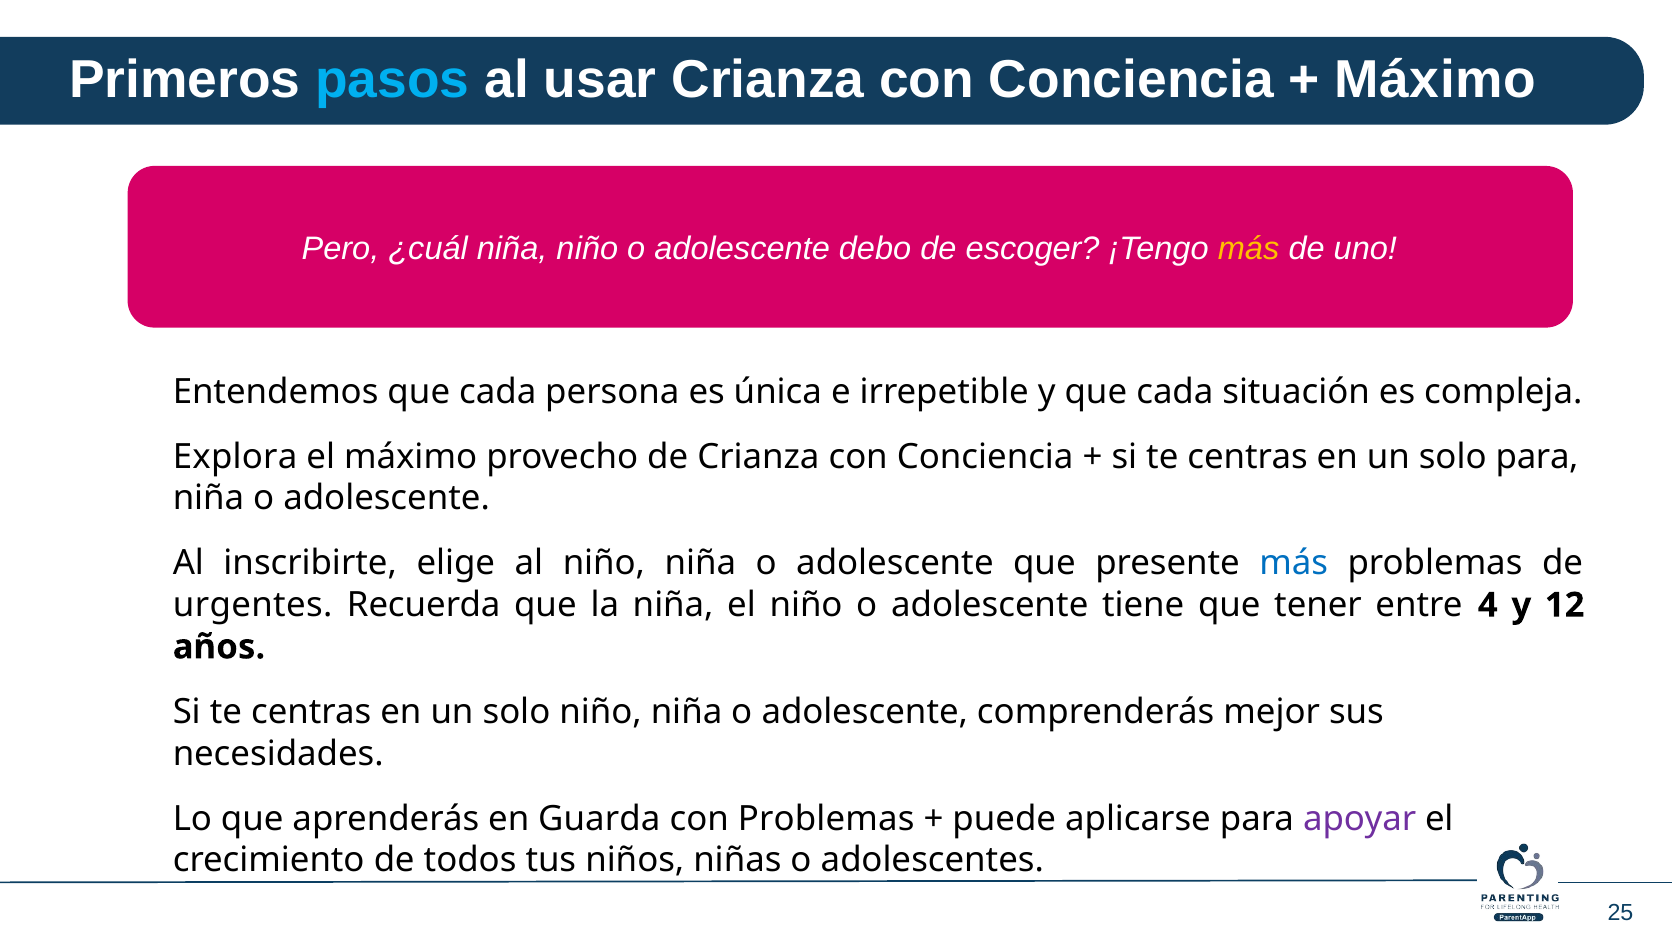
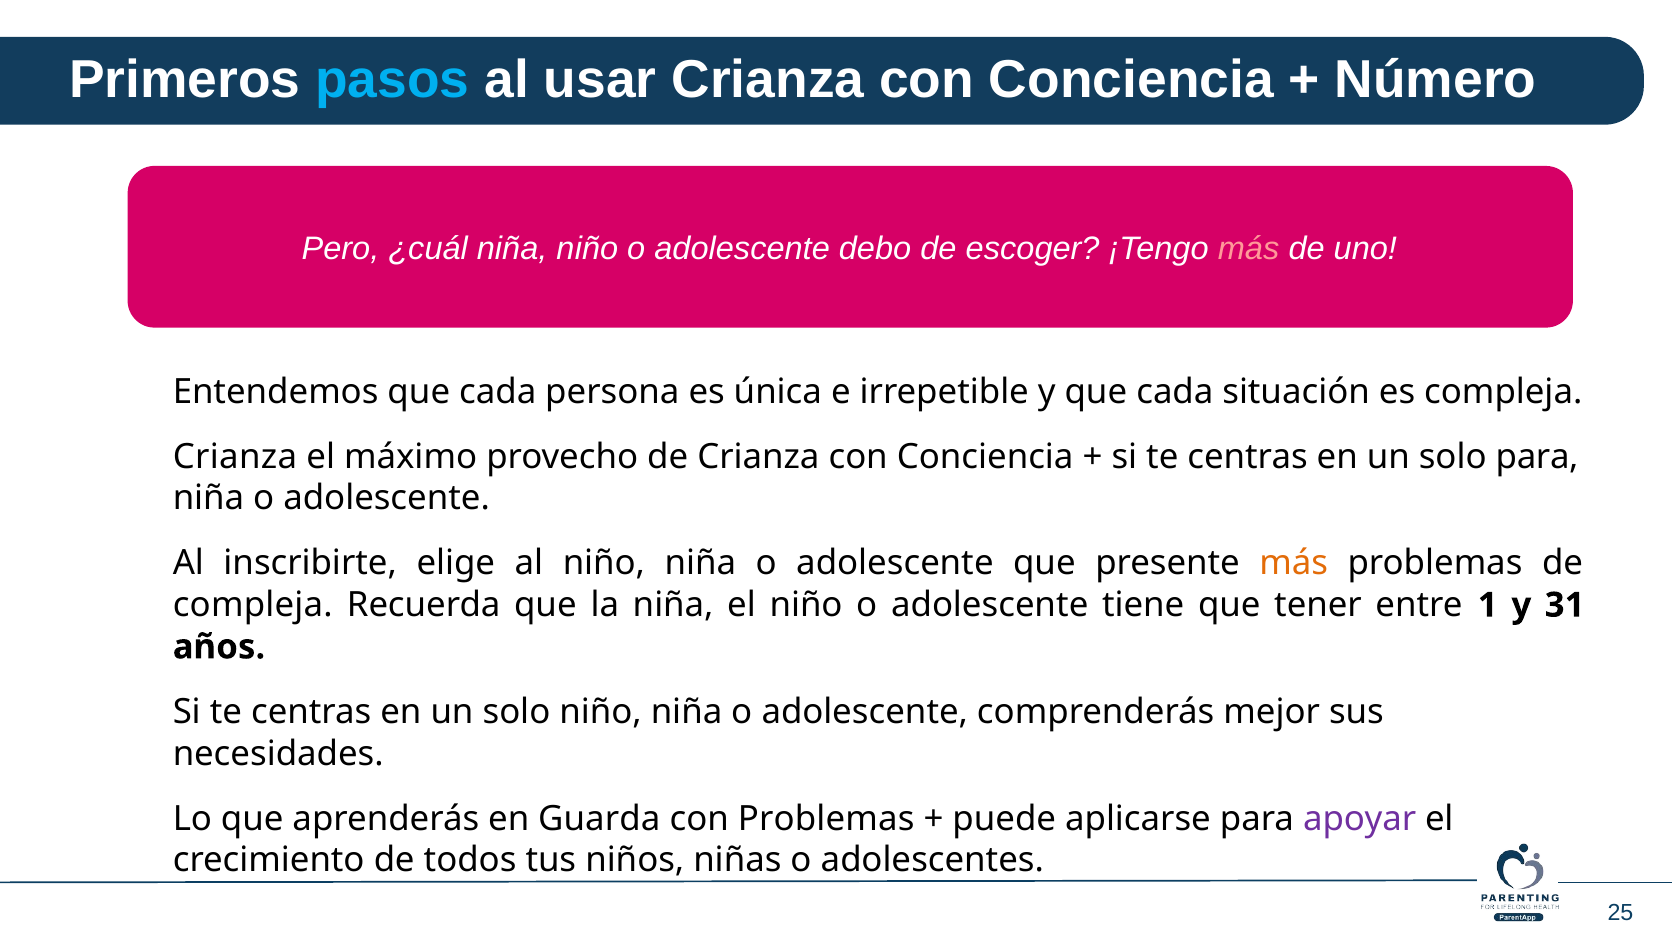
Máximo: Máximo -> Número (1436, 80)
más colour: yellow -> pink (1249, 249)
Explora: Explora -> Crianza (235, 457)
más colour: blue -> orange (1294, 564)
urgentes: urgentes -> compleja (253, 606)
4: 4 -> 1 (1488, 606)
12: 12 -> 31 (1565, 606)
